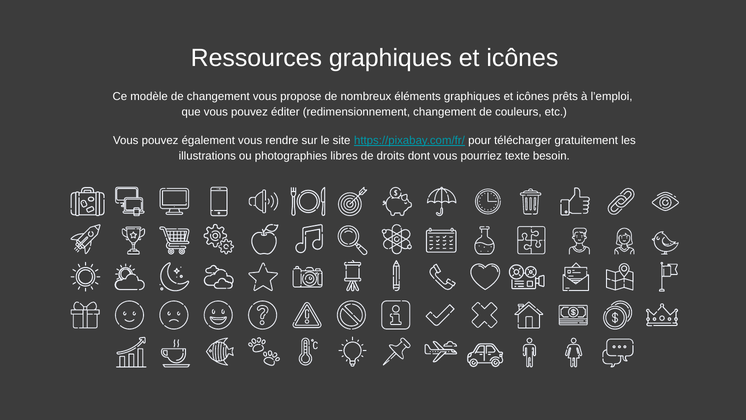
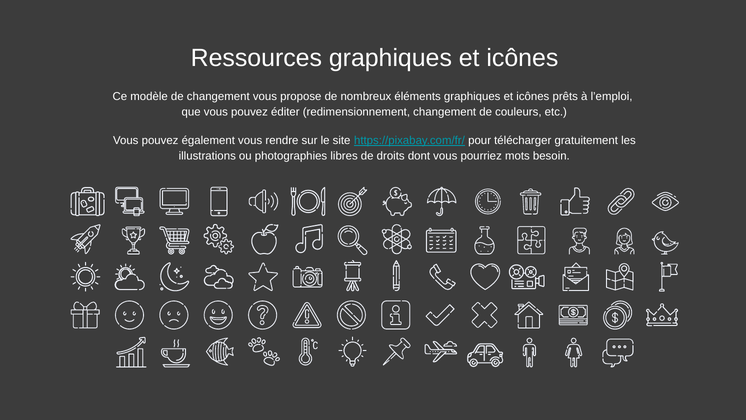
texte: texte -> mots (517, 156)
